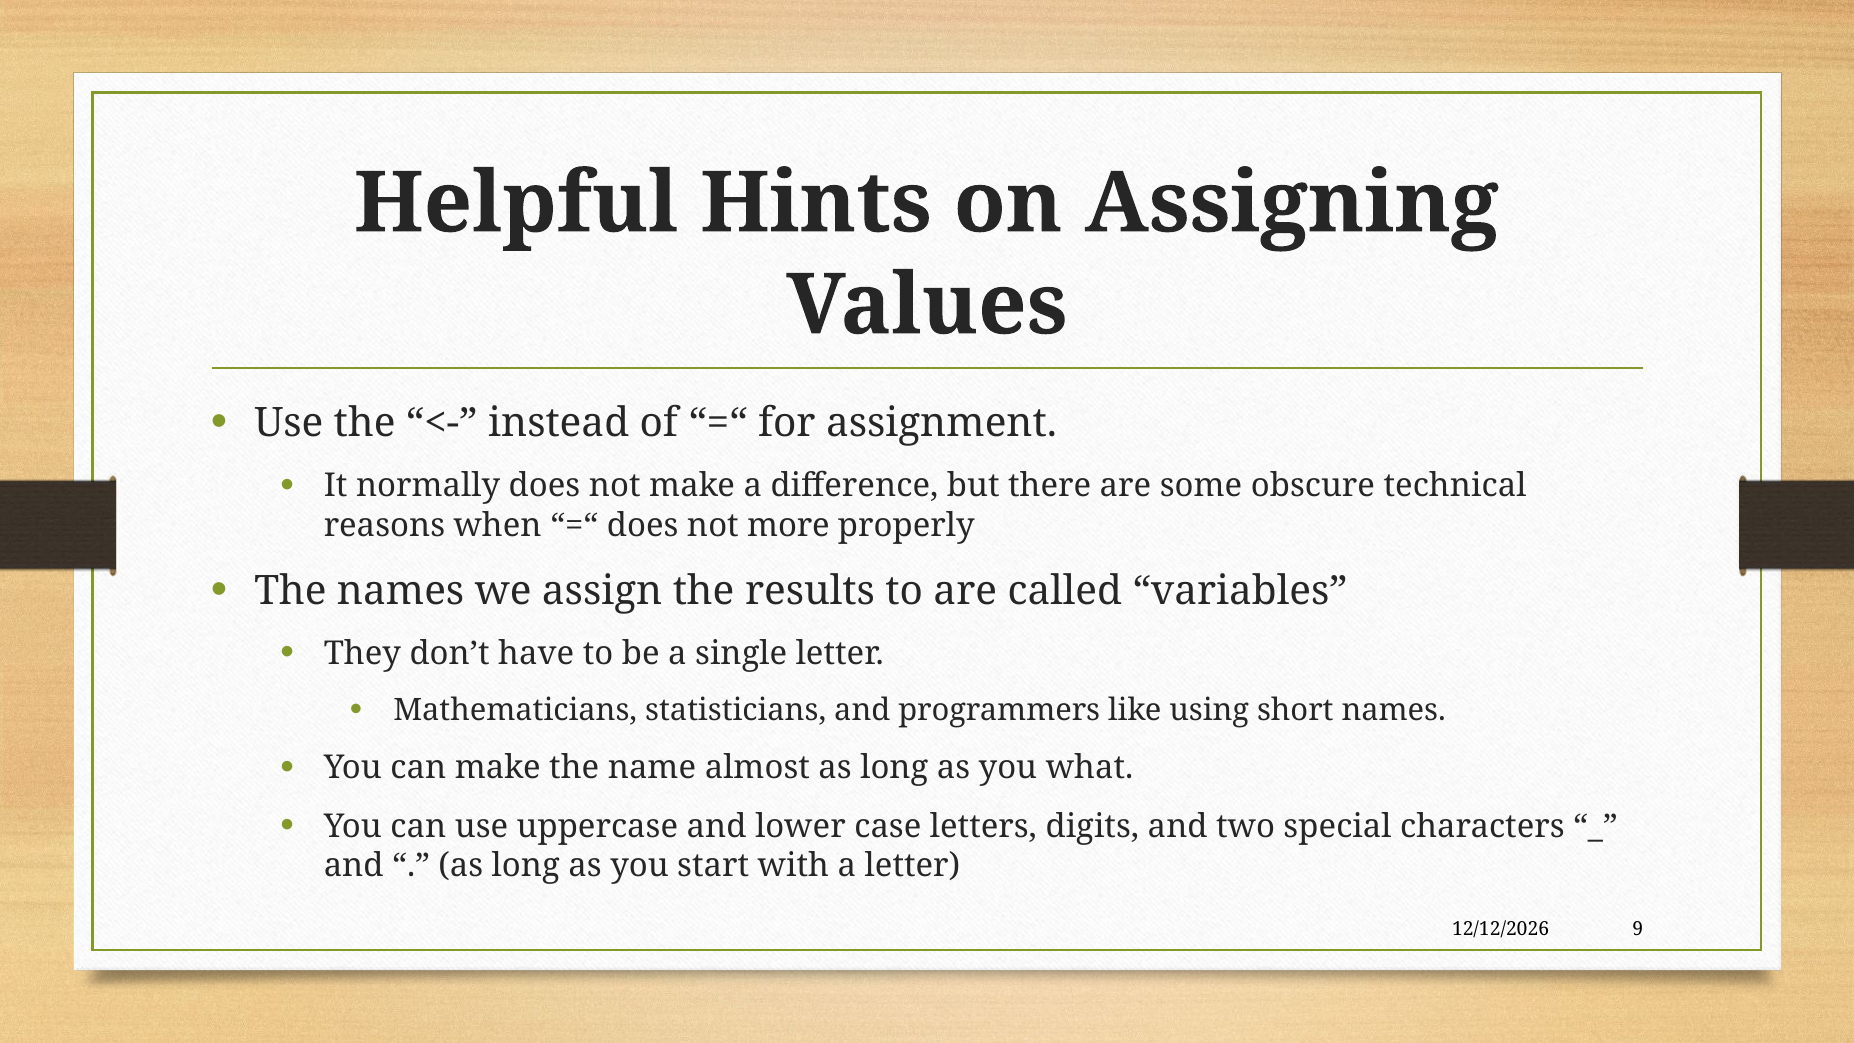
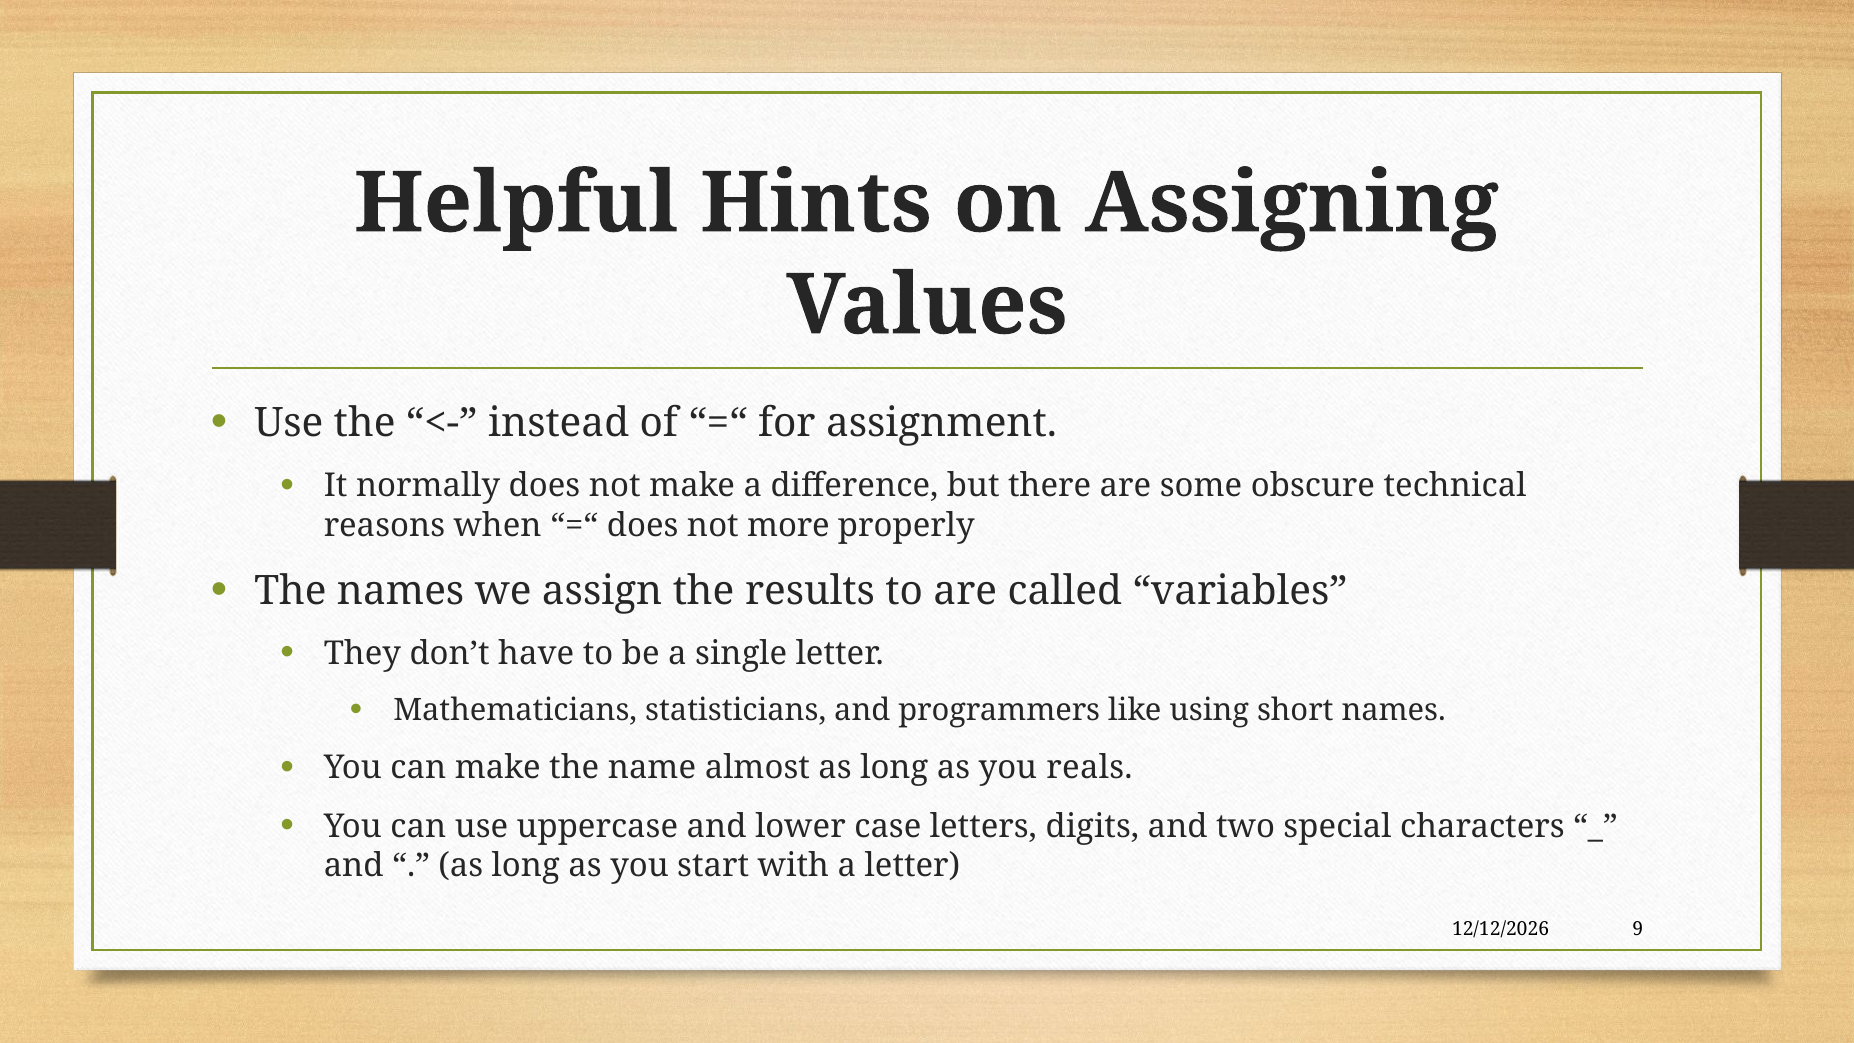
what: what -> reals (1090, 768)
